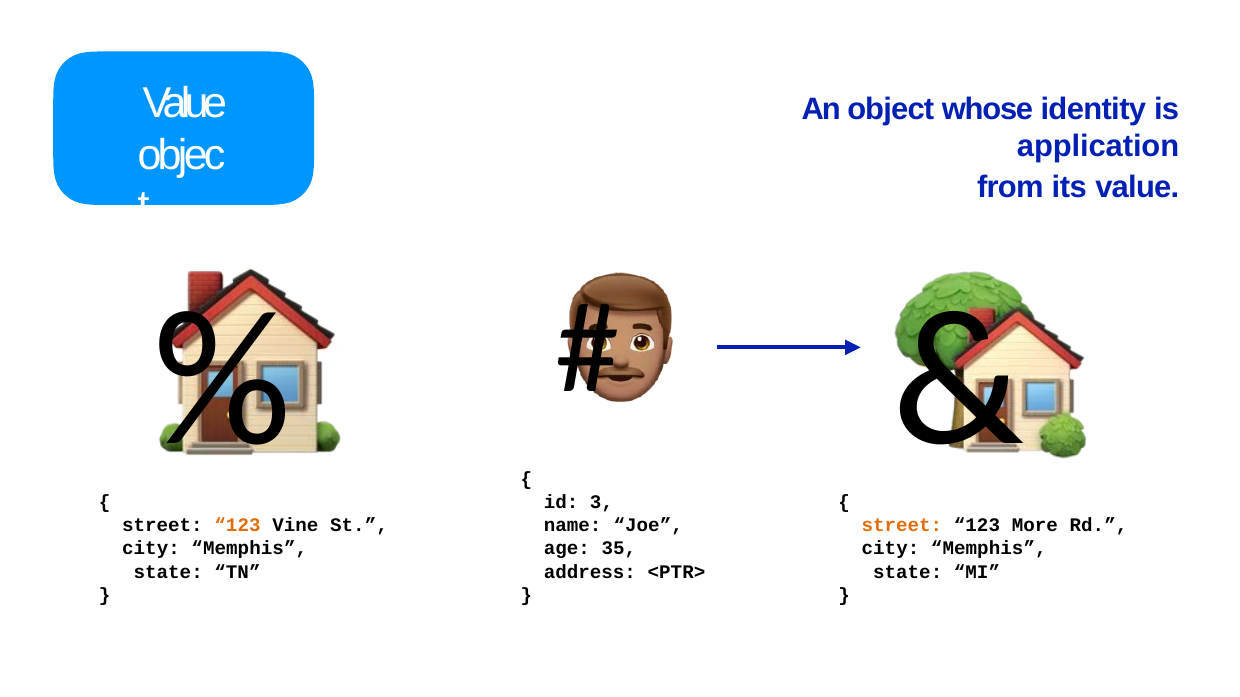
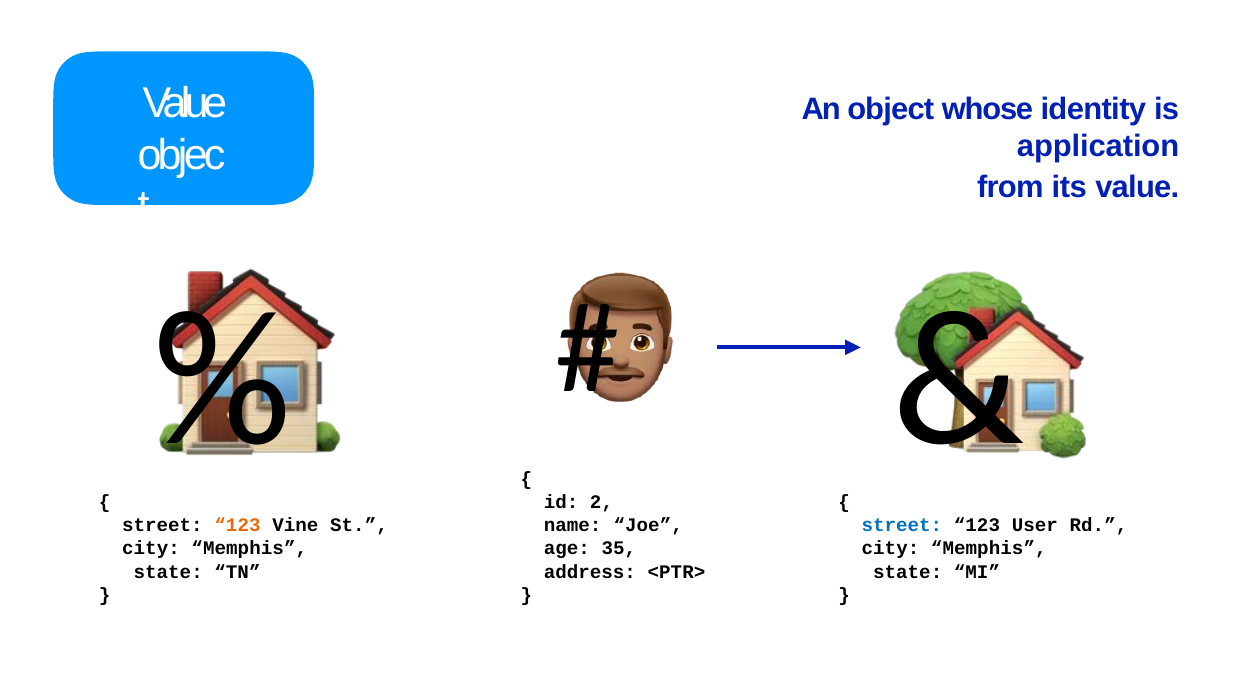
3: 3 -> 2 (602, 503)
street colour: orange -> blue (902, 526)
More: More -> User (1035, 526)
